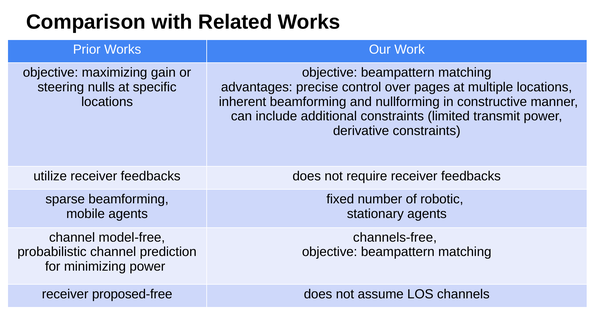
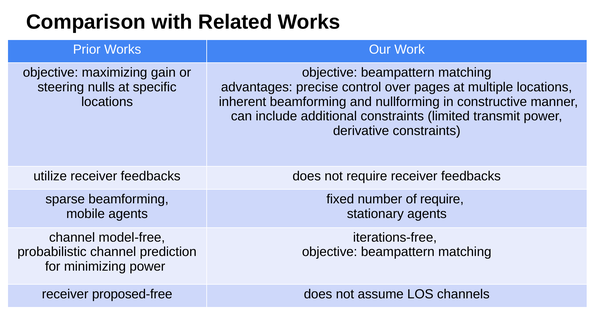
of robotic: robotic -> require (442, 199)
channels-free: channels-free -> iterations-free (395, 237)
